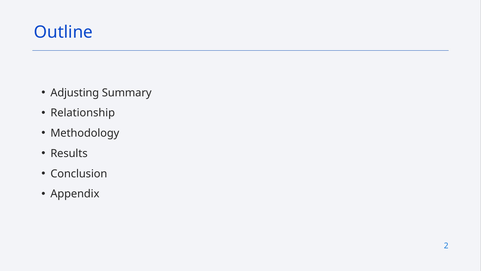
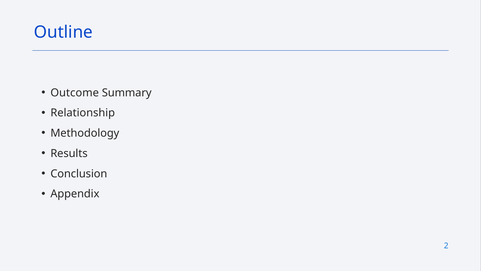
Adjusting: Adjusting -> Outcome (75, 93)
